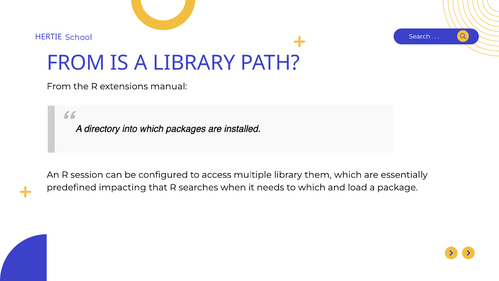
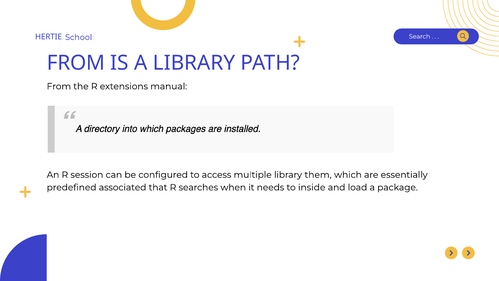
impacting: impacting -> associated (123, 187)
to which: which -> inside (312, 187)
